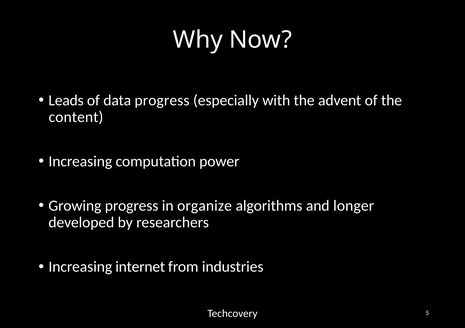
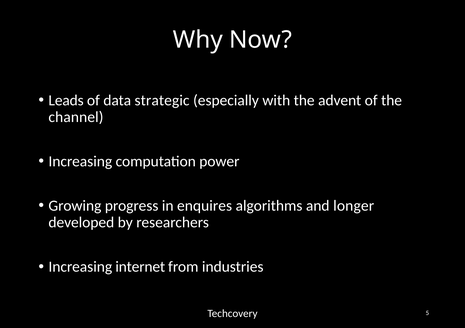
data progress: progress -> strategic (162, 101)
content: content -> channel (76, 117)
organize: organize -> enquires (205, 206)
